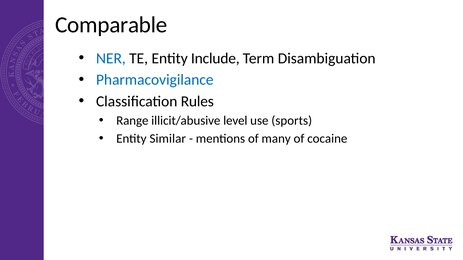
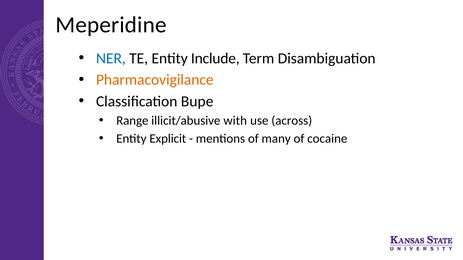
Comparable: Comparable -> Meperidine (111, 25)
Pharmacovigilance colour: blue -> orange (155, 80)
Rules: Rules -> Bupe (197, 102)
level: level -> with (235, 121)
sports: sports -> across (292, 121)
Similar: Similar -> Explicit (168, 139)
